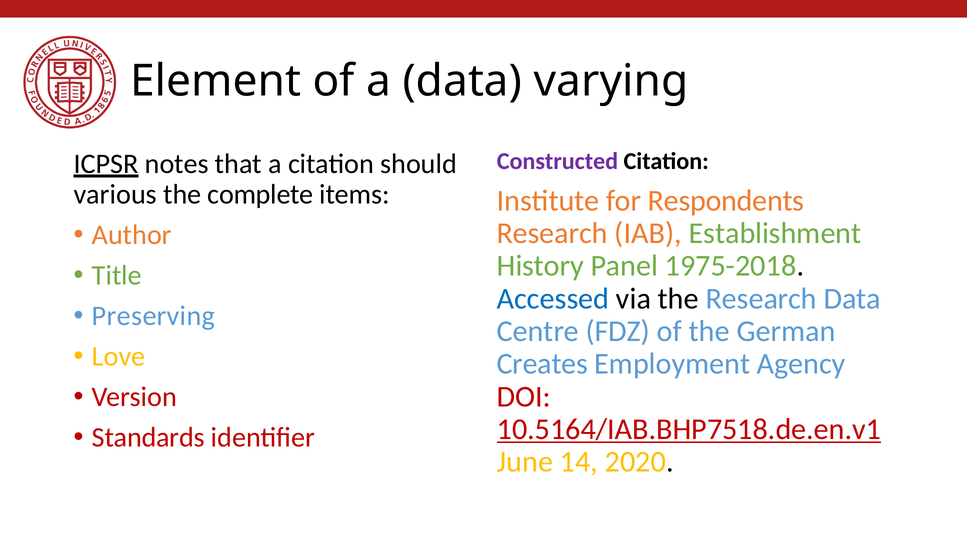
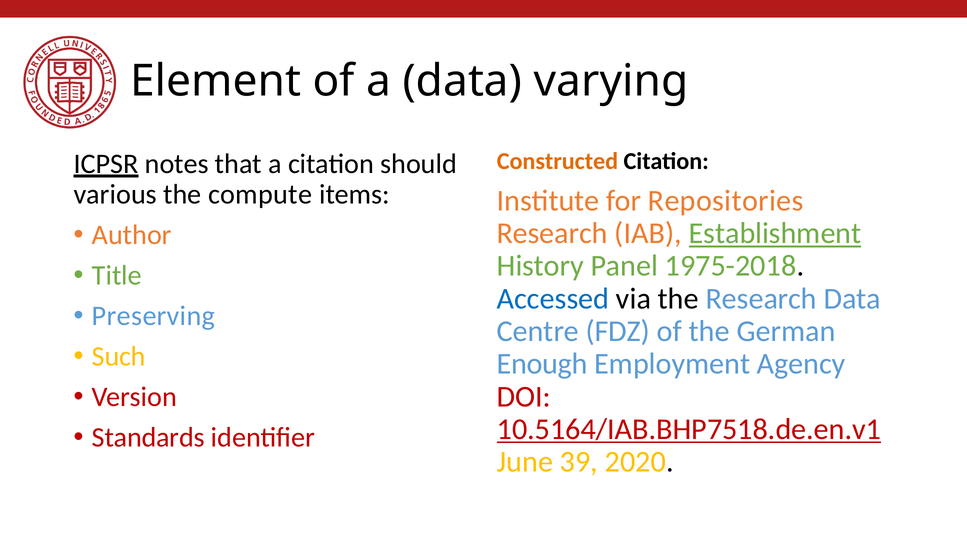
Constructed colour: purple -> orange (557, 161)
complete: complete -> compute (260, 194)
Respondents: Respondents -> Repositories (726, 201)
Establishment underline: none -> present (775, 233)
Love: Love -> Such (119, 356)
Creates: Creates -> Enough (542, 364)
14: 14 -> 39 (579, 462)
